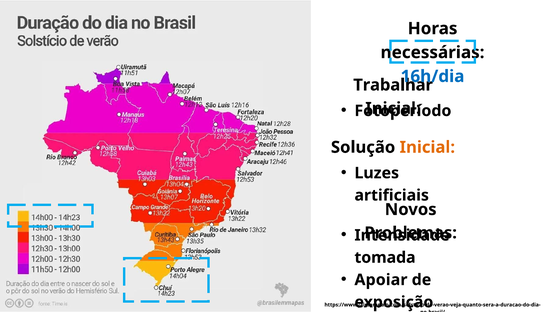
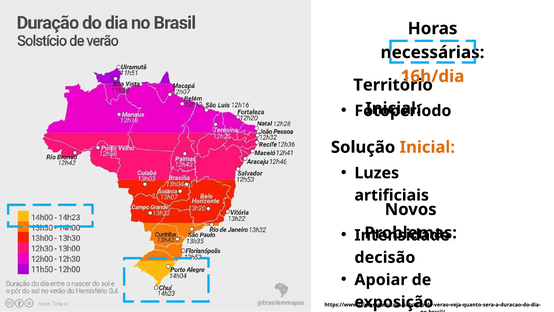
16h/dia colour: blue -> orange (433, 76)
Trabalhar: Trabalhar -> Território (393, 85)
tomada: tomada -> decisão (385, 257)
